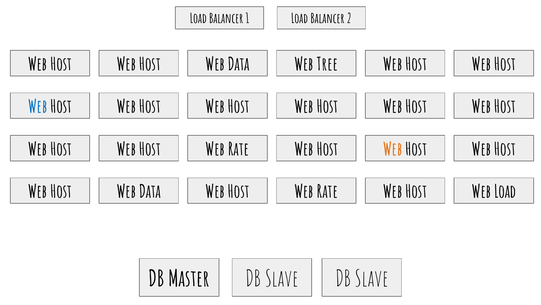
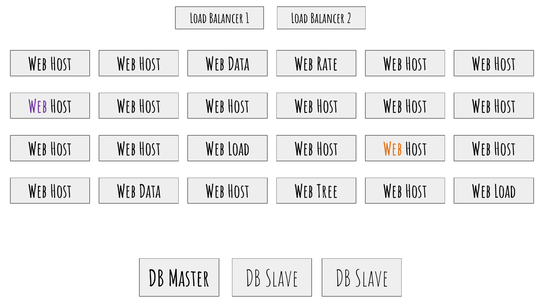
Tree: Tree -> Rate (327, 64)
Web colour: blue -> purple (38, 107)
Rate: Rate -> Load (239, 149)
Rate: Rate -> Tree (327, 191)
